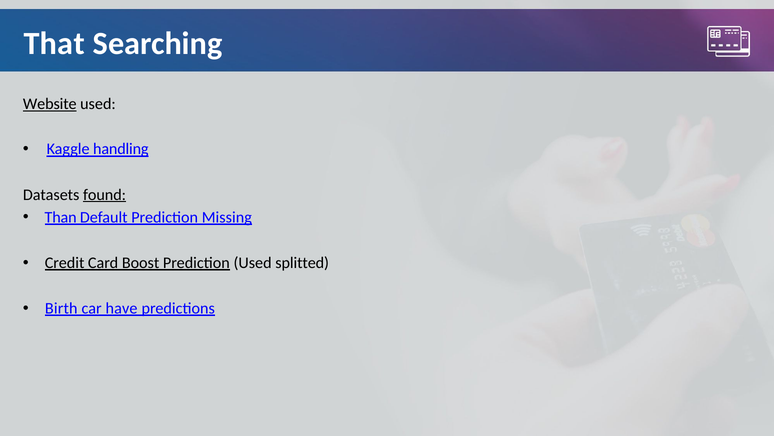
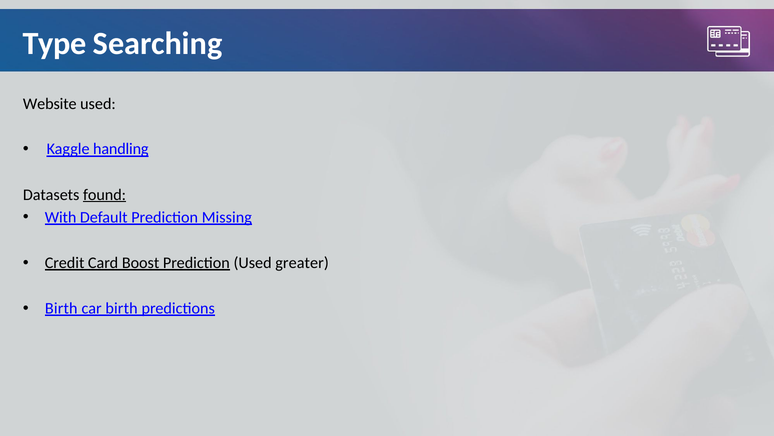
That: That -> Type (54, 44)
Website underline: present -> none (50, 104)
Than: Than -> With (61, 217)
splitted: splitted -> greater (302, 263)
car have: have -> birth (122, 308)
